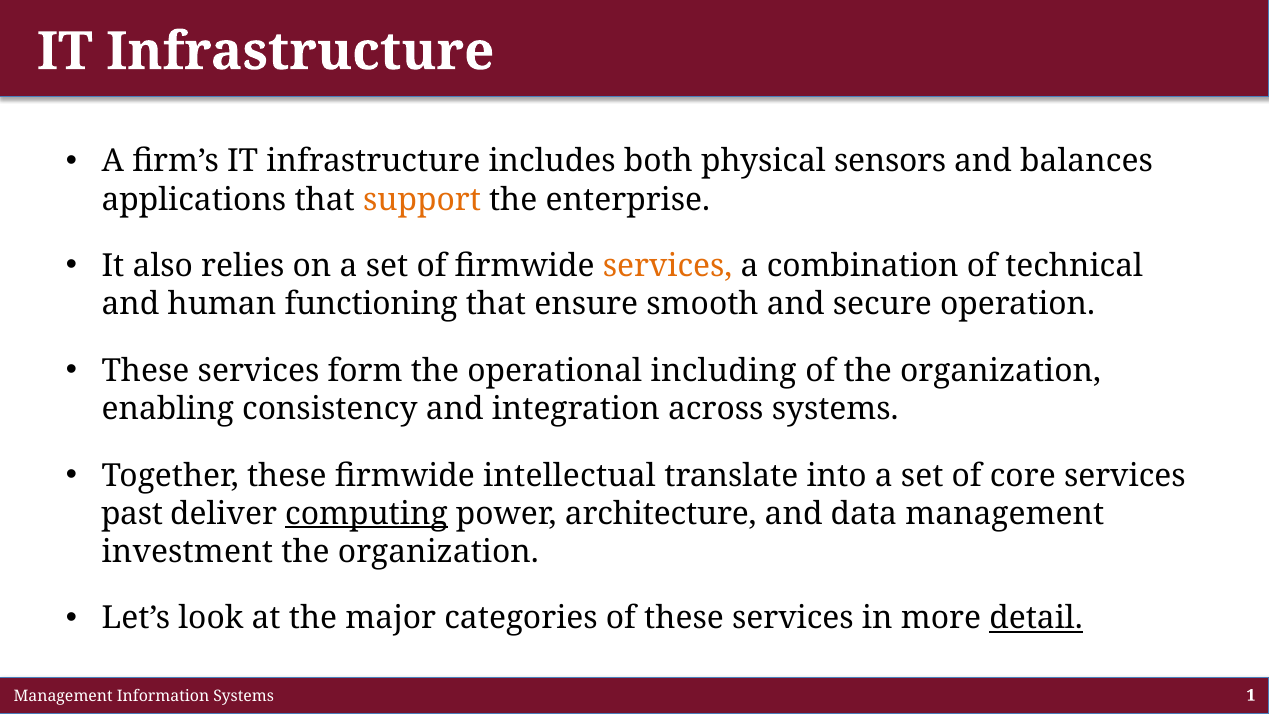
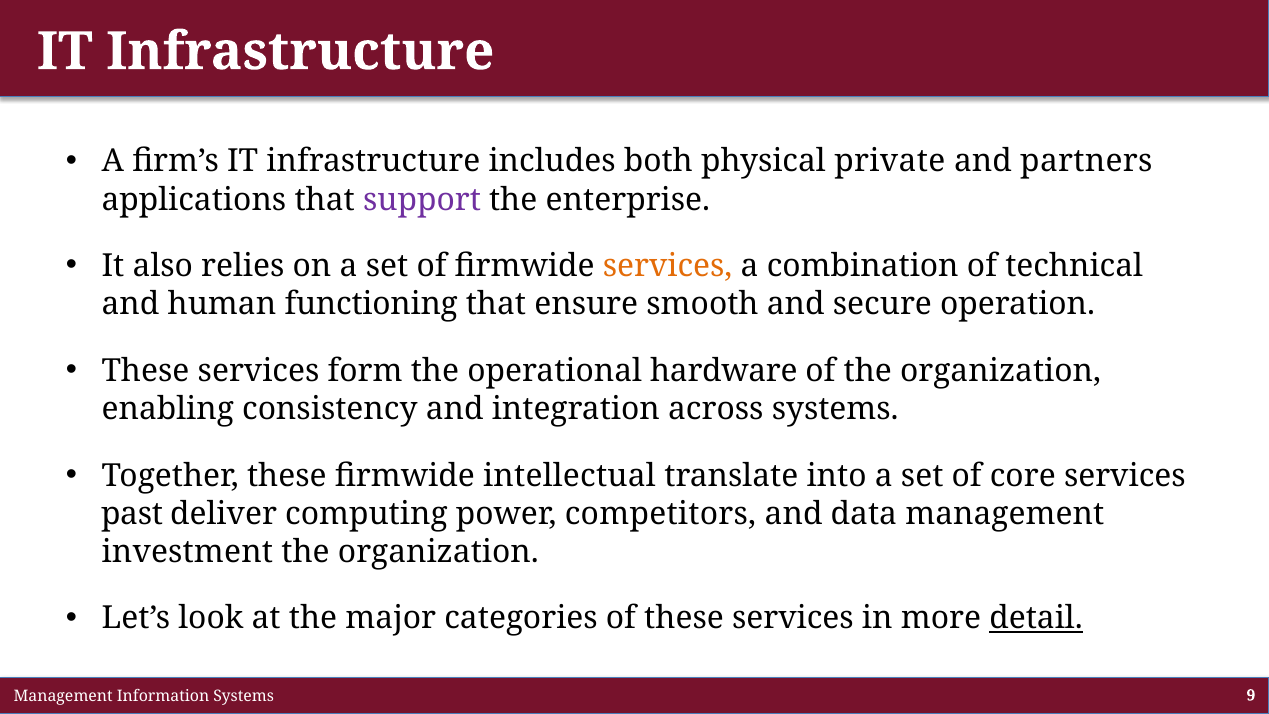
sensors: sensors -> private (890, 161)
balances: balances -> partners (1086, 161)
support colour: orange -> purple (422, 200)
including: including -> hardware (724, 371)
computing underline: present -> none (366, 514)
architecture: architecture -> competitors (661, 514)
1: 1 -> 9 (1251, 695)
